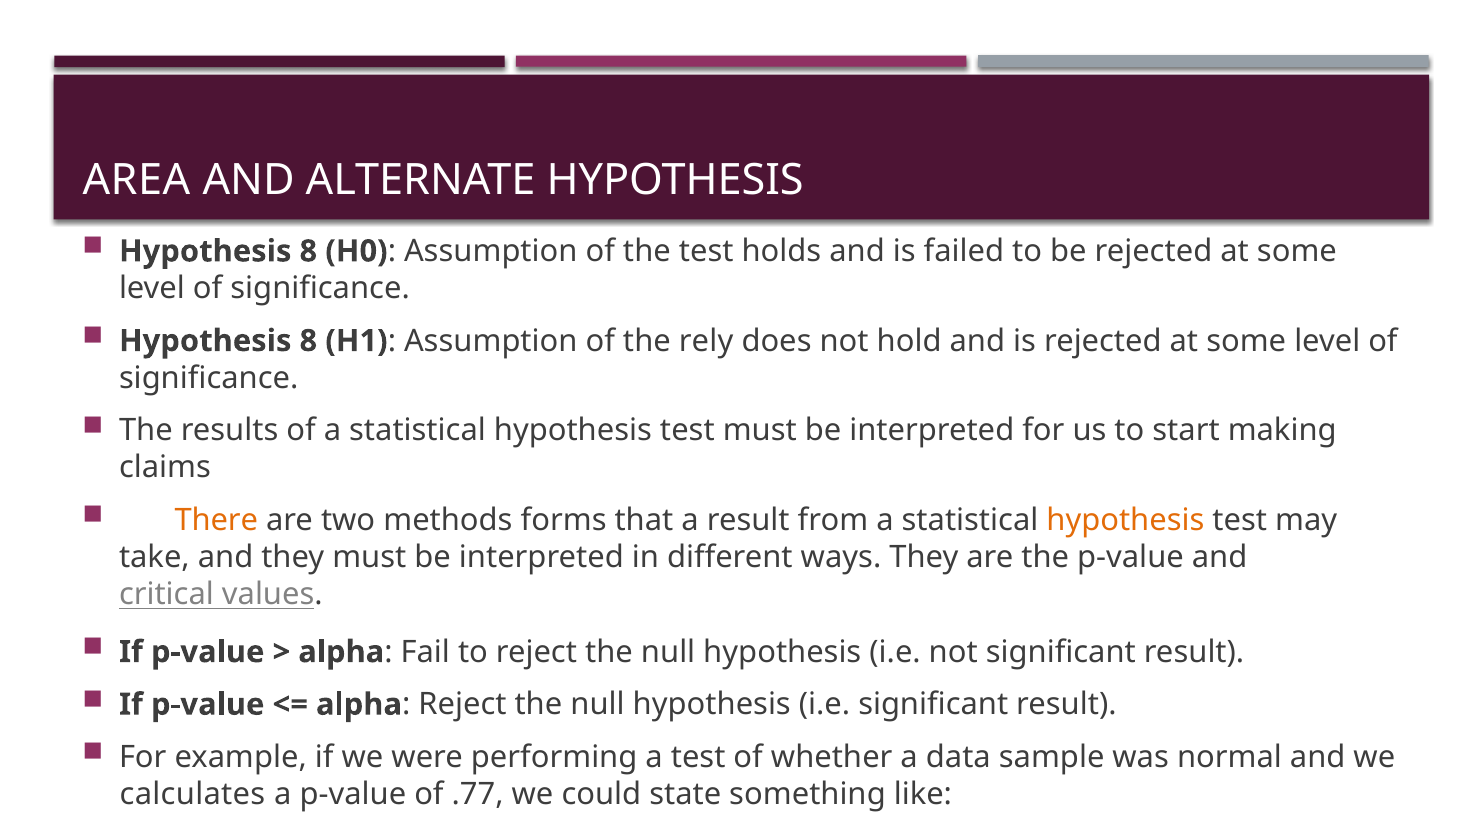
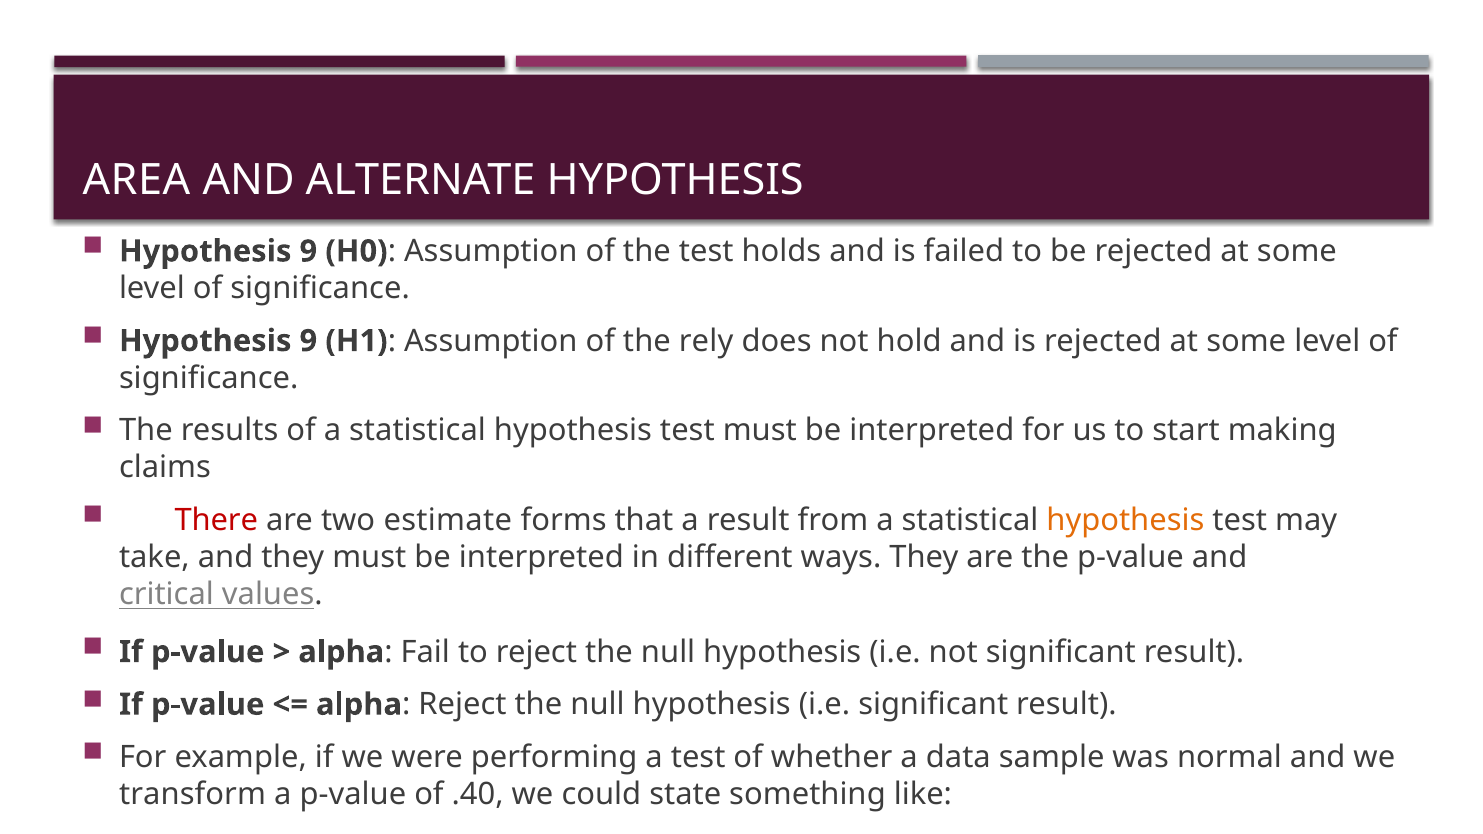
8: 8 -> 9 (308, 251)
8: 8 -> 9 (308, 341)
There colour: orange -> red (216, 520)
methods: methods -> estimate (448, 520)
calculates: calculates -> transform (193, 794)
.77: .77 -> .40 (478, 794)
